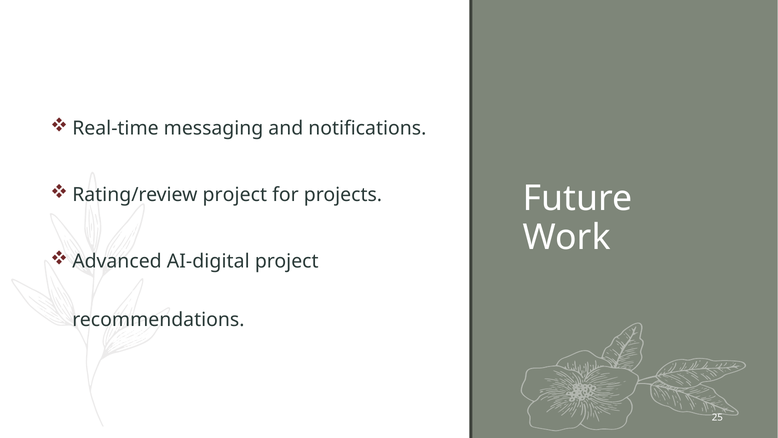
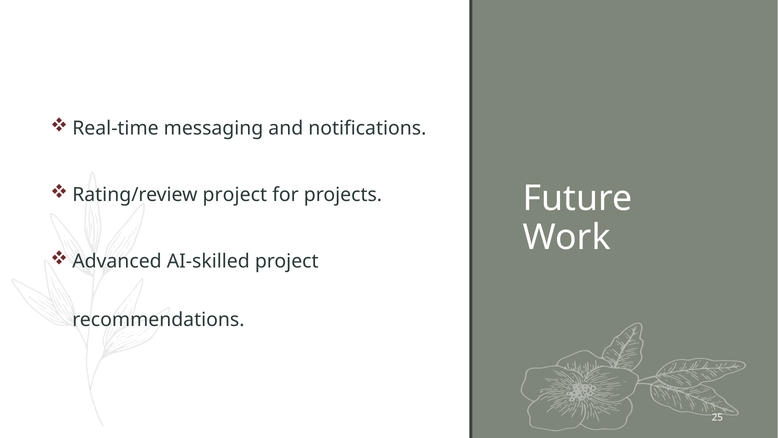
AI-digital: AI-digital -> AI-skilled (208, 261)
